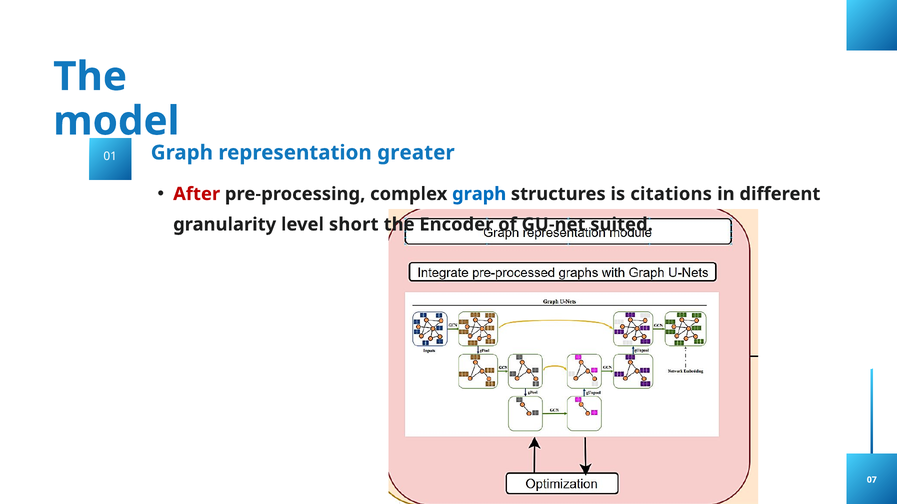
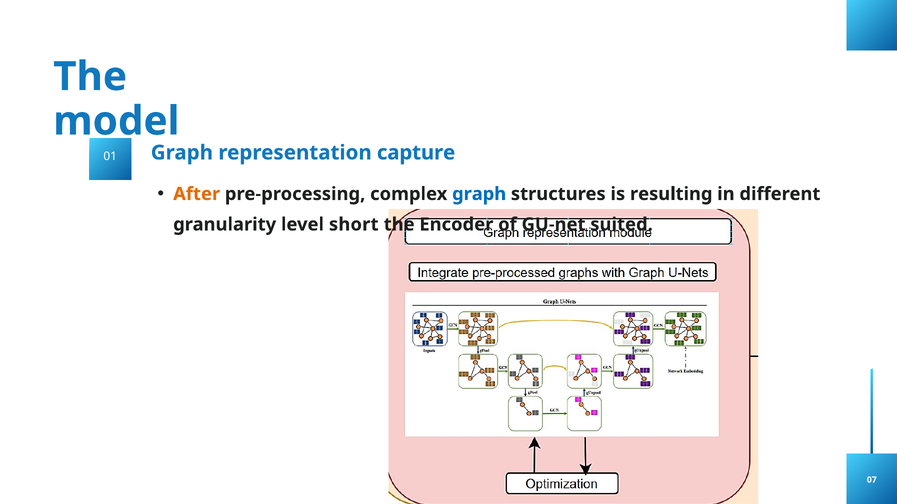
greater: greater -> capture (416, 153)
After colour: red -> orange (197, 194)
citations: citations -> resulting (671, 194)
